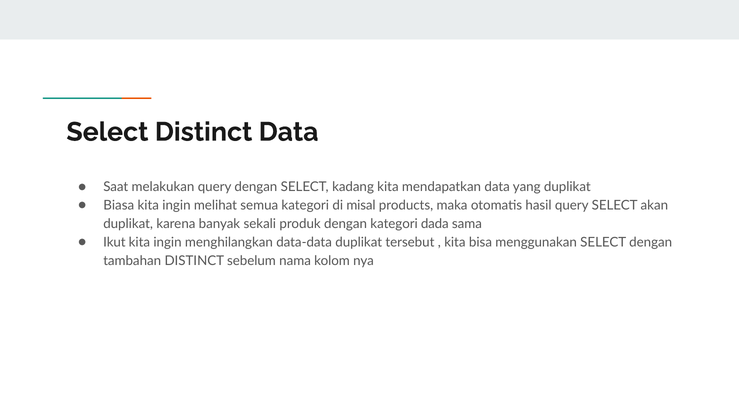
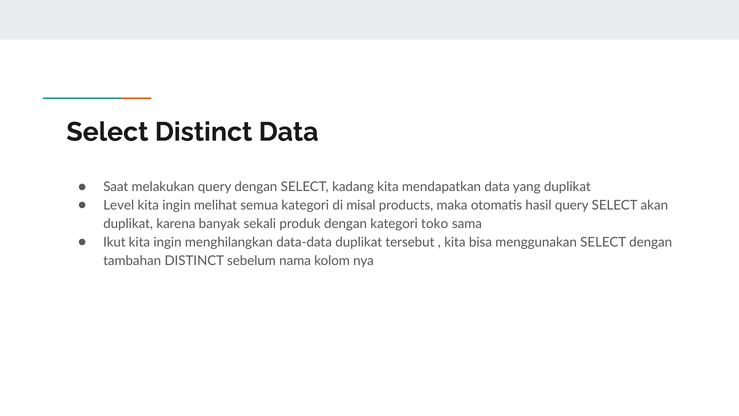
Biasa: Biasa -> Level (119, 205)
dada: dada -> toko (435, 224)
